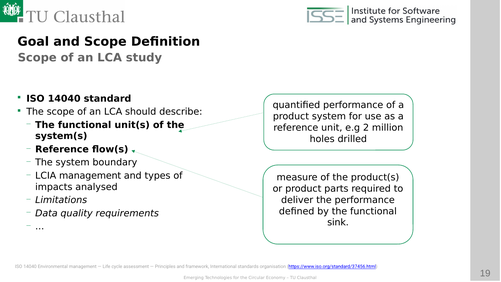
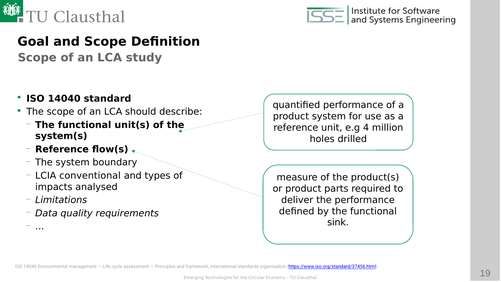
2: 2 -> 4 (366, 128)
LCIA management: management -> conventional (90, 176)
